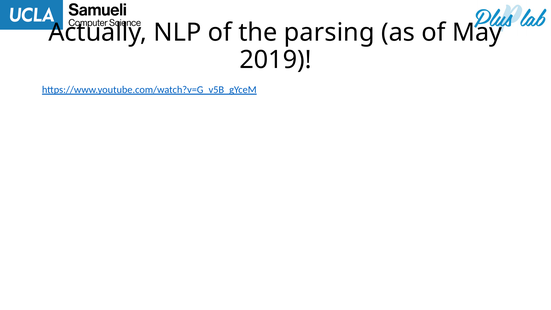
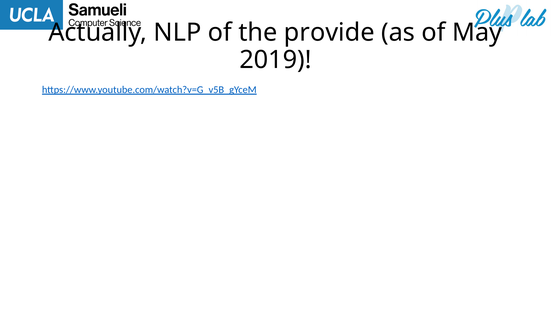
parsing: parsing -> provide (329, 33)
